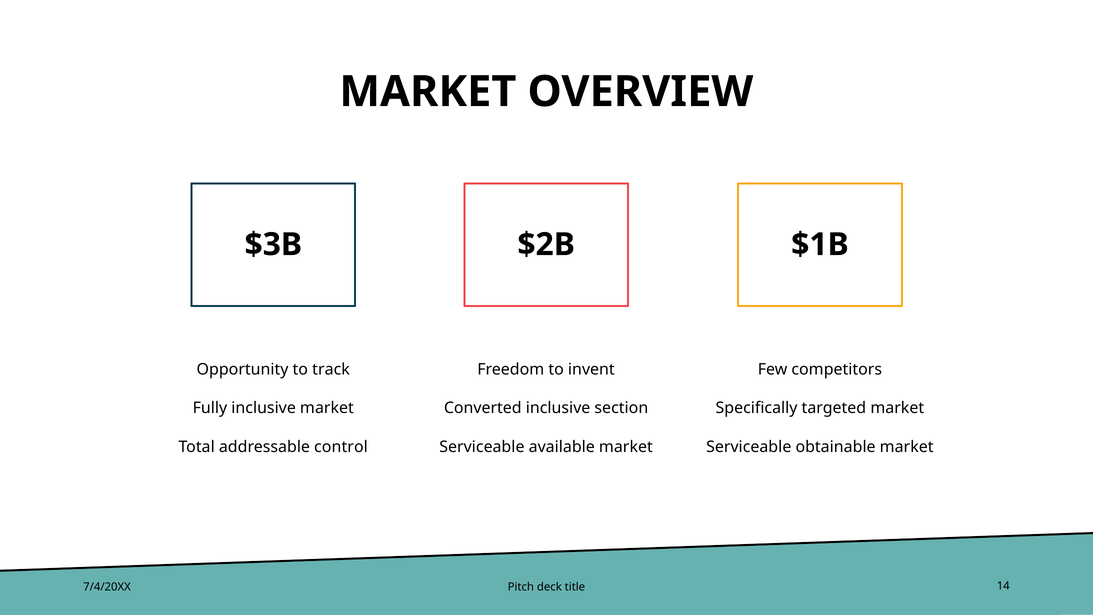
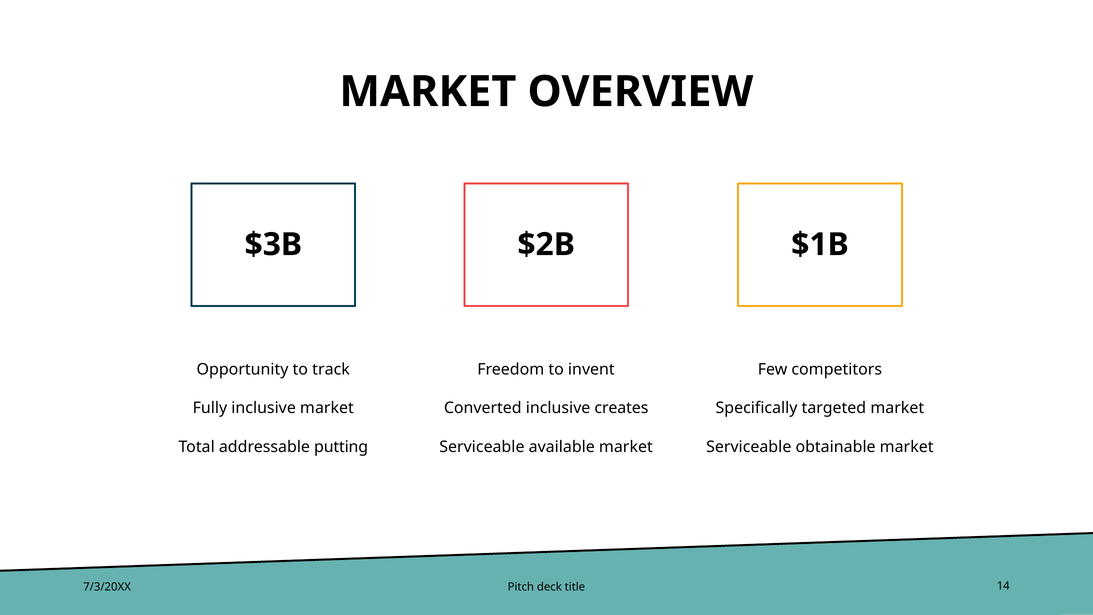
section: section -> creates (621, 408)
control: control -> putting (341, 447)
7/4/20XX: 7/4/20XX -> 7/3/20XX (107, 587)
